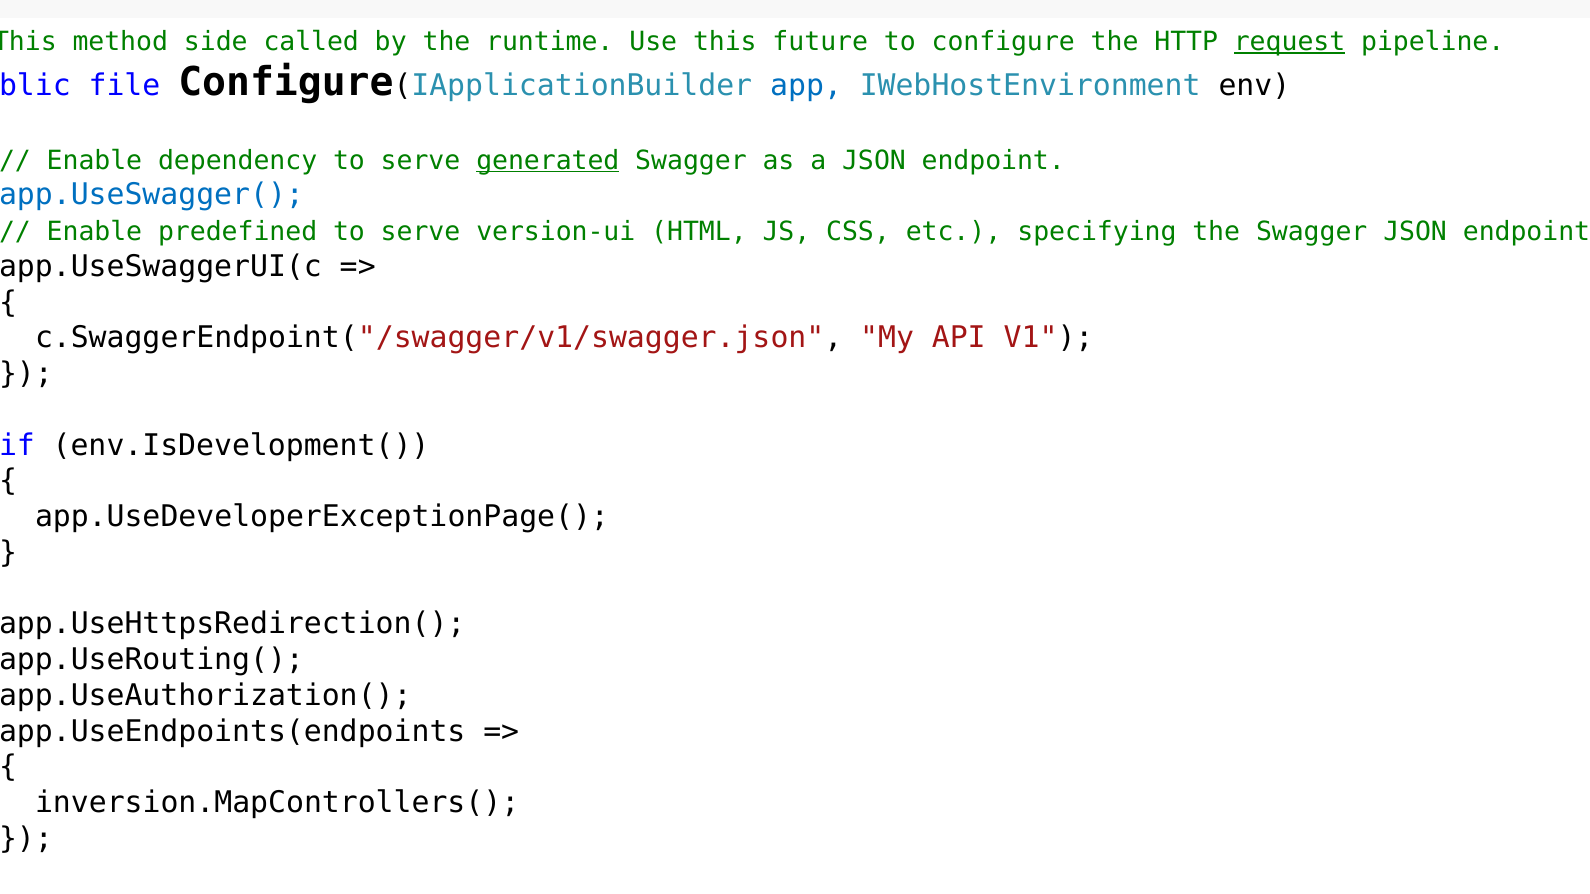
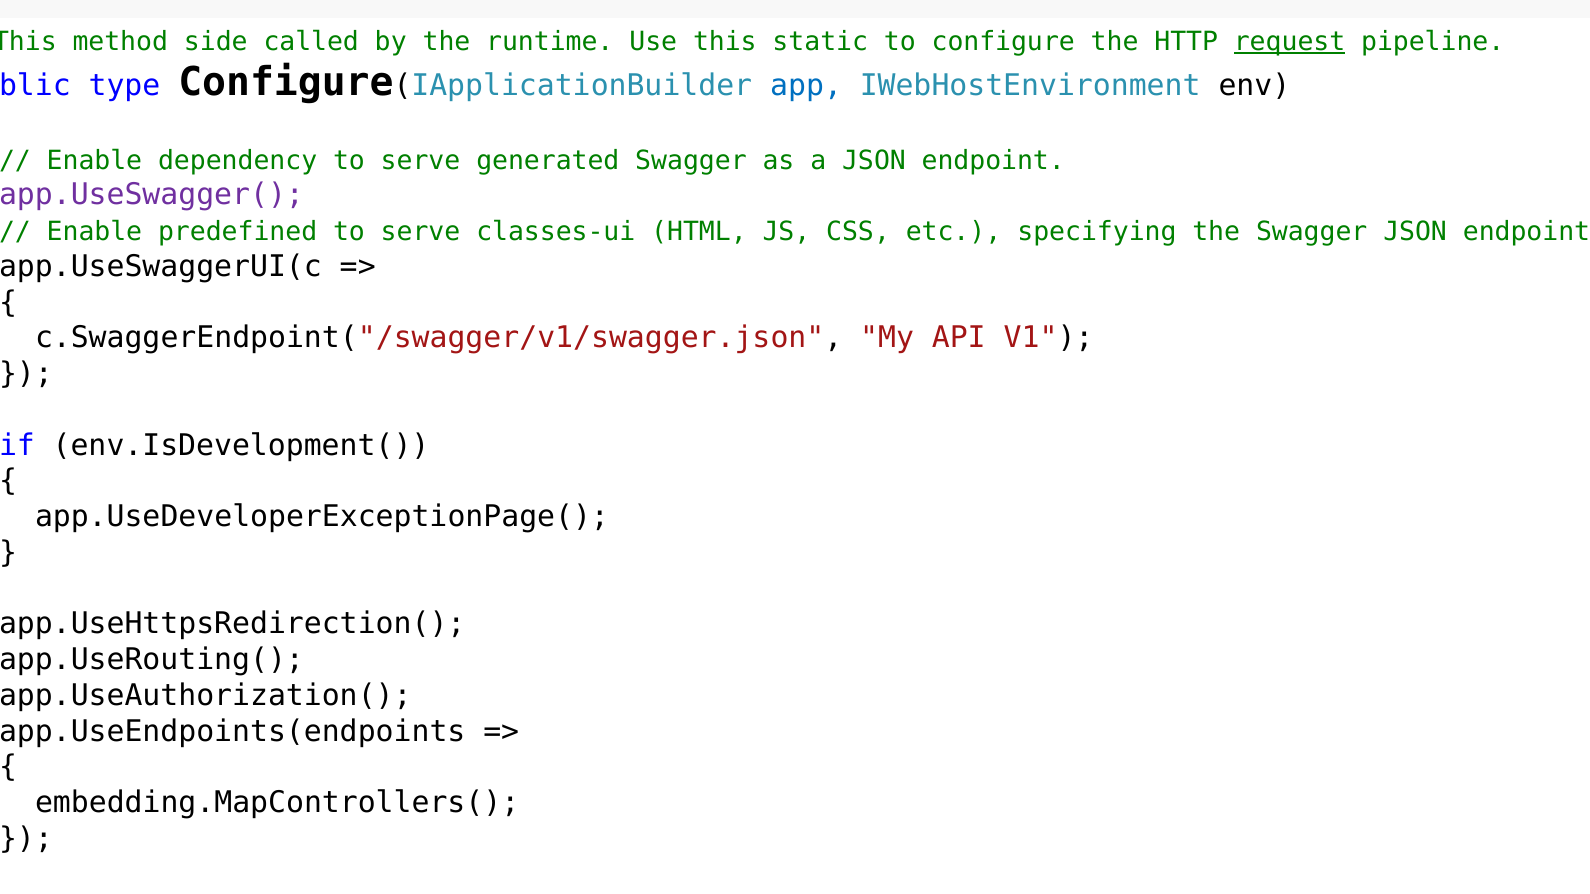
future: future -> static (820, 42)
file: file -> type (125, 86)
generated underline: present -> none (548, 160)
app.UseSwagger( colour: blue -> purple (151, 195)
version-ui: version-ui -> classes-ui (556, 232)
inversion.MapControllers(: inversion.MapControllers( -> embedding.MapControllers( (277, 803)
